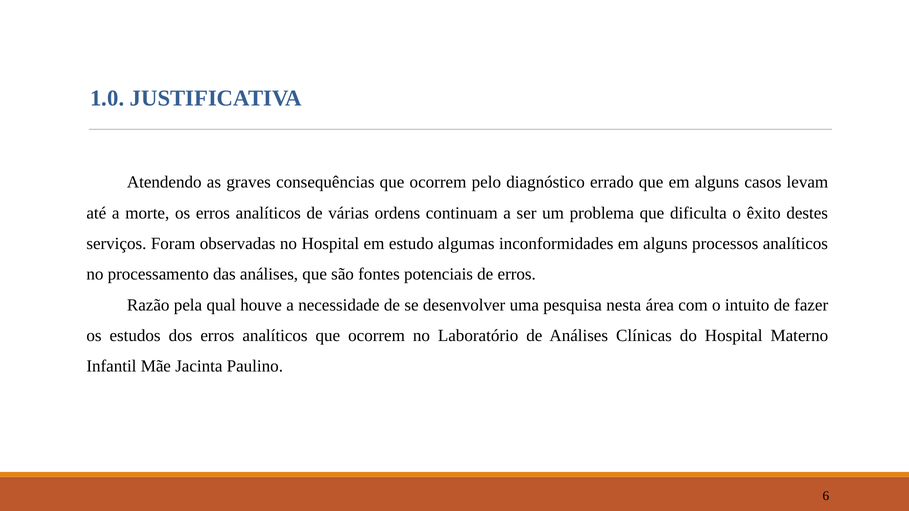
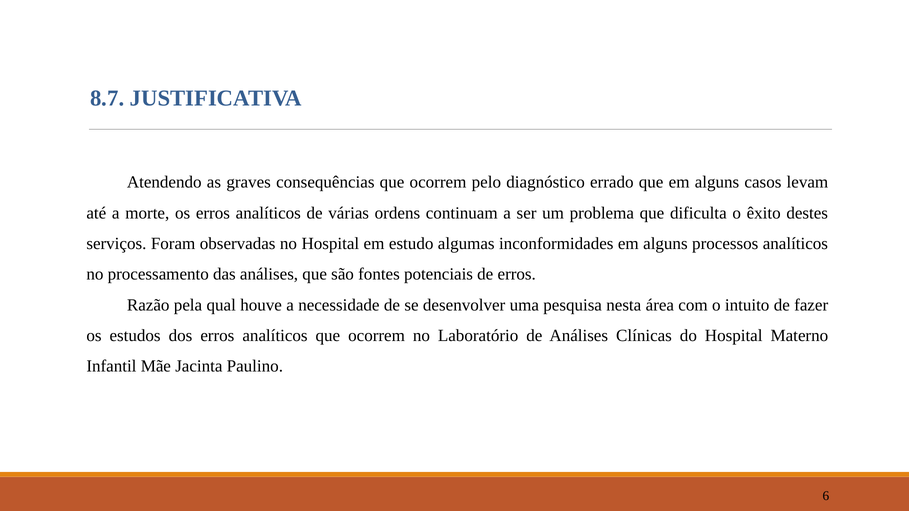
1.0: 1.0 -> 8.7 (107, 98)
